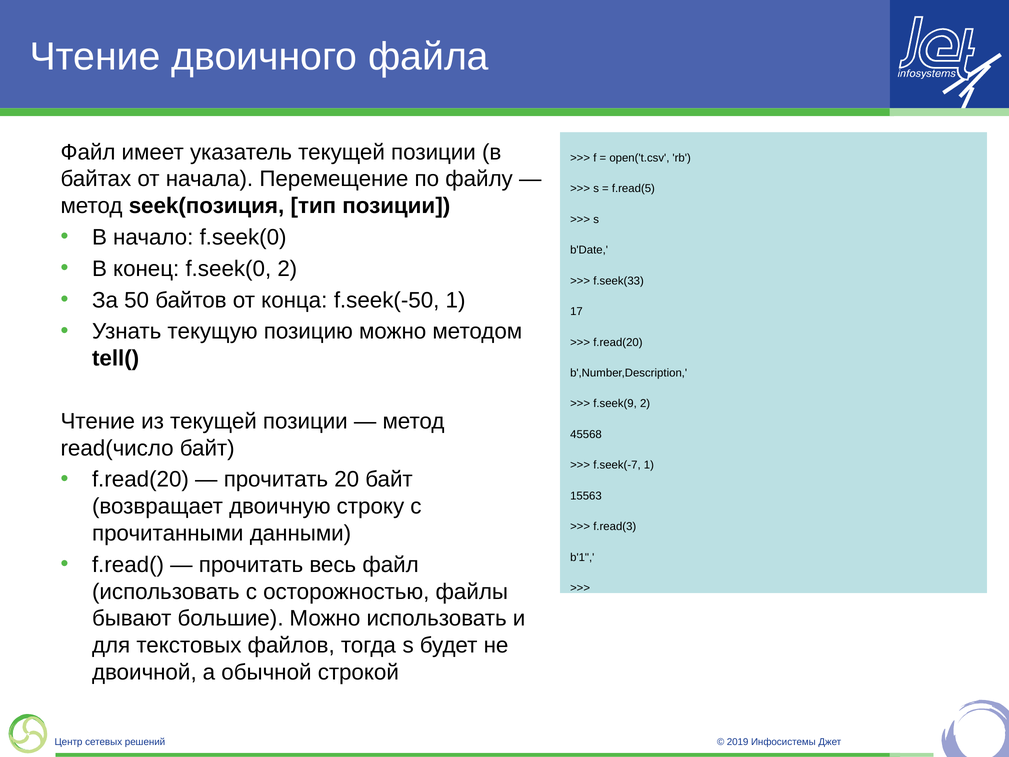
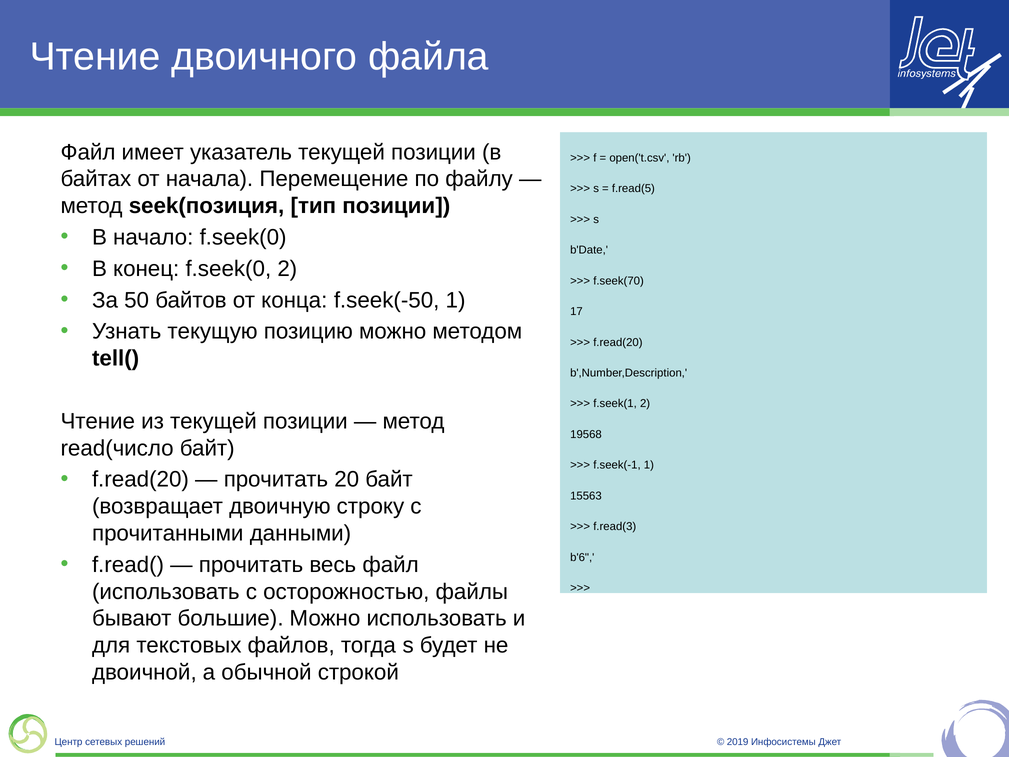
f.seek(33: f.seek(33 -> f.seek(70 (619, 281)
f.seek(9: f.seek(9 -> f.seek(1 (615, 404)
45568: 45568 -> 19568 (586, 434)
f.seek(-7: f.seek(-7 -> f.seek(-1 (617, 465)
b'1: b'1 -> b'6 (582, 557)
